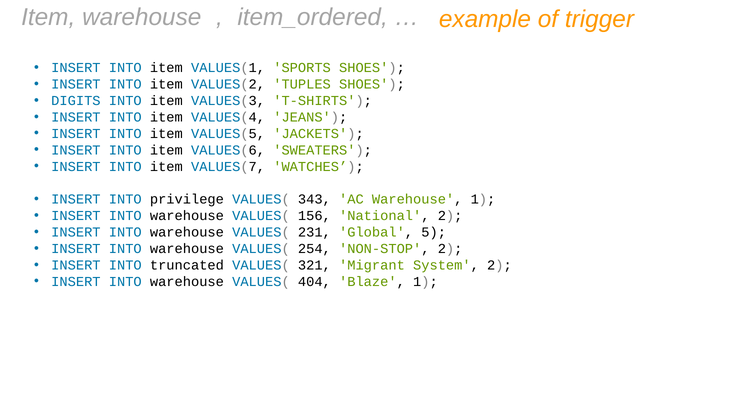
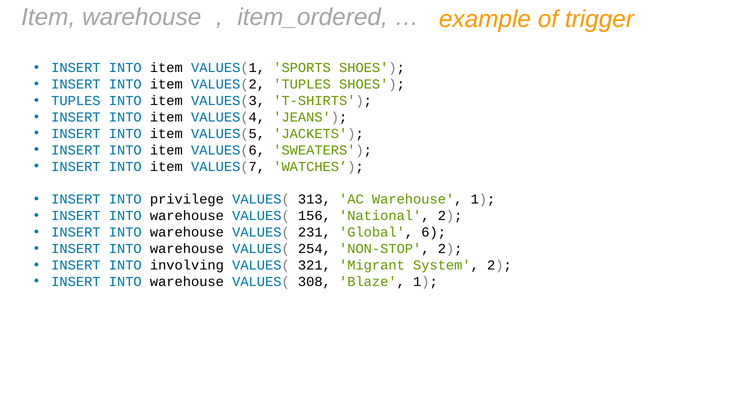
DIGITS: DIGITS -> TUPLES (76, 101)
343: 343 -> 313 (314, 200)
5: 5 -> 6 (434, 232)
truncated: truncated -> involving (187, 265)
404: 404 -> 308 (314, 282)
